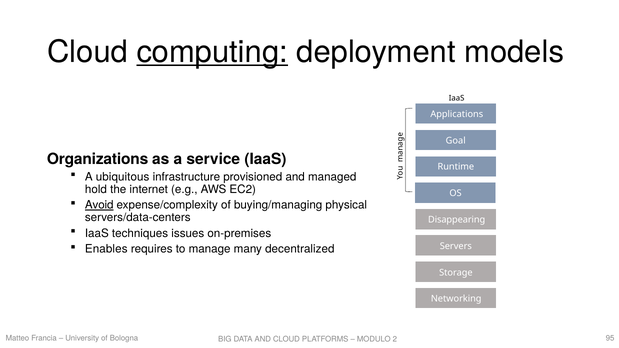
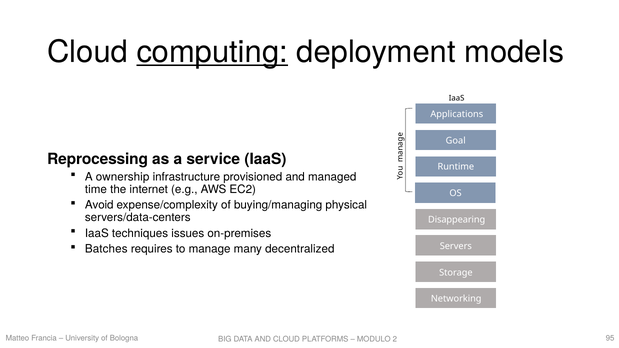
Organizations: Organizations -> Reprocessing (98, 159)
ubiquitous: ubiquitous -> ownership (123, 177)
hold: hold -> time (96, 189)
Avoid underline: present -> none (99, 205)
Enables: Enables -> Batches (106, 249)
